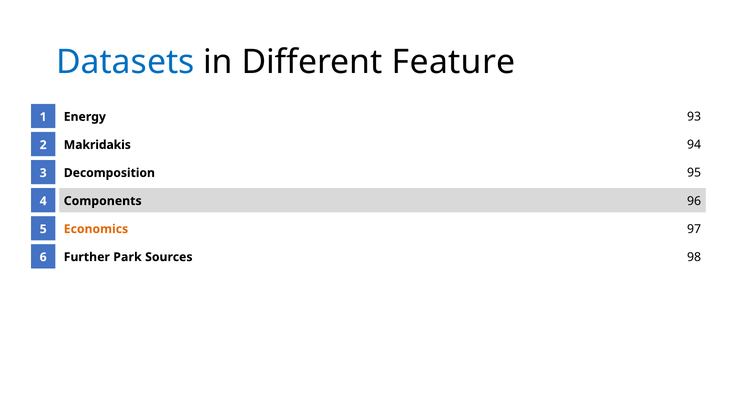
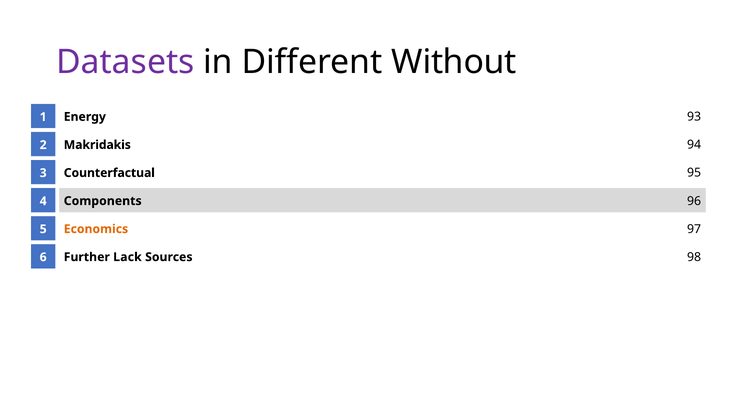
Datasets colour: blue -> purple (125, 62)
Feature: Feature -> Without (454, 62)
Decomposition: Decomposition -> Counterfactual (109, 173)
Park: Park -> Lack (127, 257)
